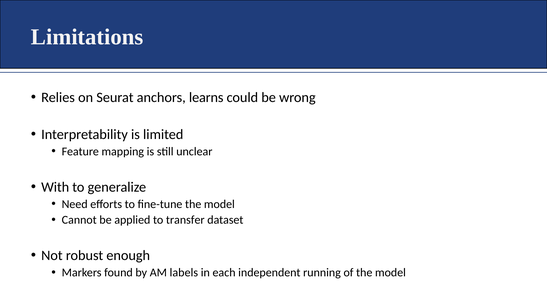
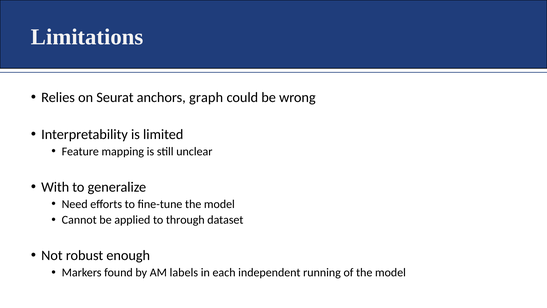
learns: learns -> graph (206, 97)
transfer: transfer -> through (185, 220)
